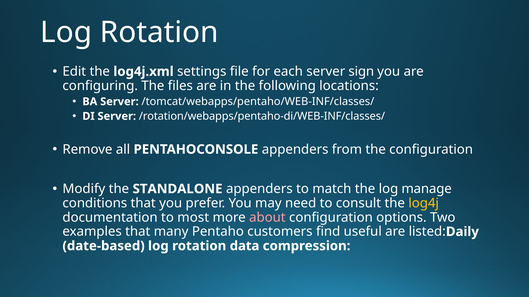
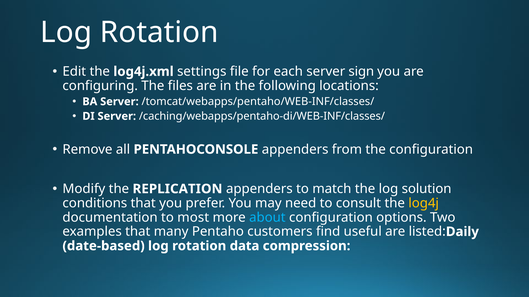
/rotation/webapps/pentaho-di/WEB-INF/classes/: /rotation/webapps/pentaho-di/WEB-INF/classes/ -> /caching/webapps/pentaho-di/WEB-INF/classes/ (262, 116)
STANDALONE: STANDALONE -> REPLICATION (177, 189)
manage: manage -> solution (427, 189)
about colour: pink -> light blue (267, 218)
